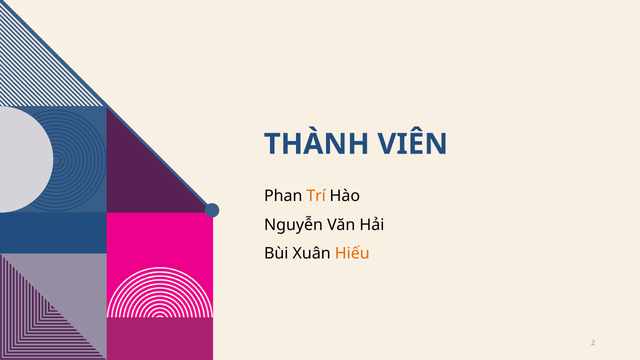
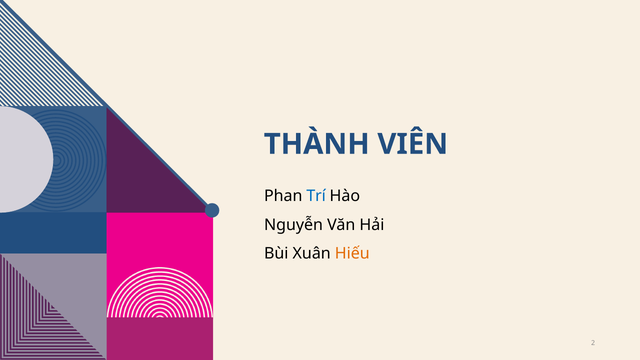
Trí colour: orange -> blue (316, 196)
